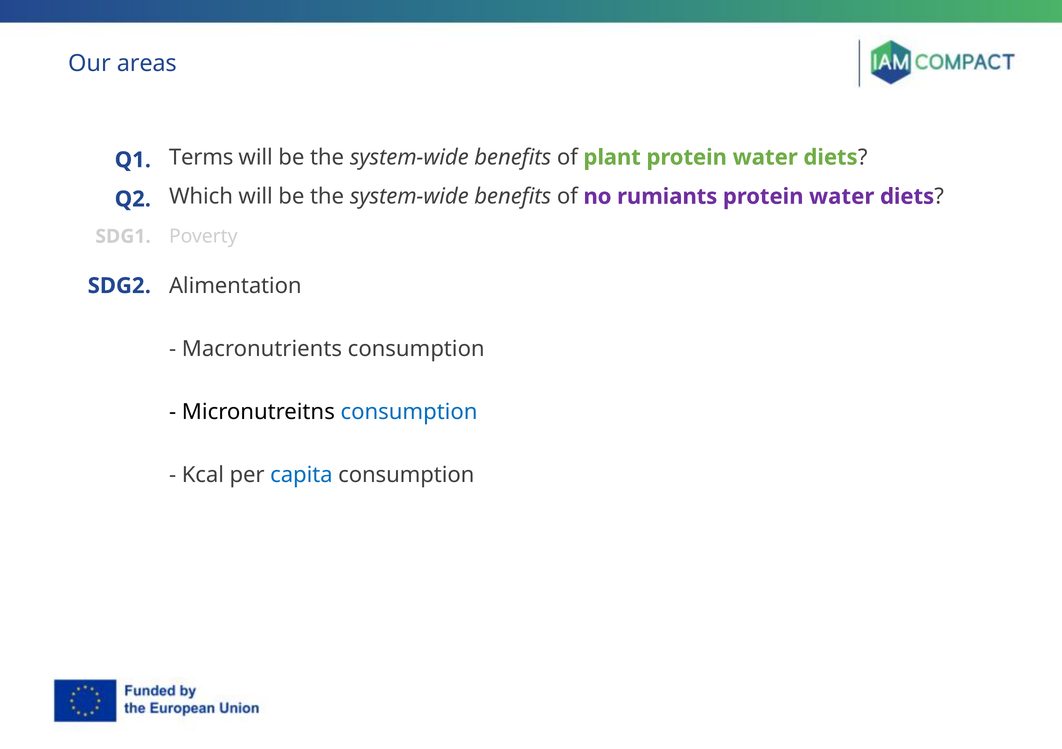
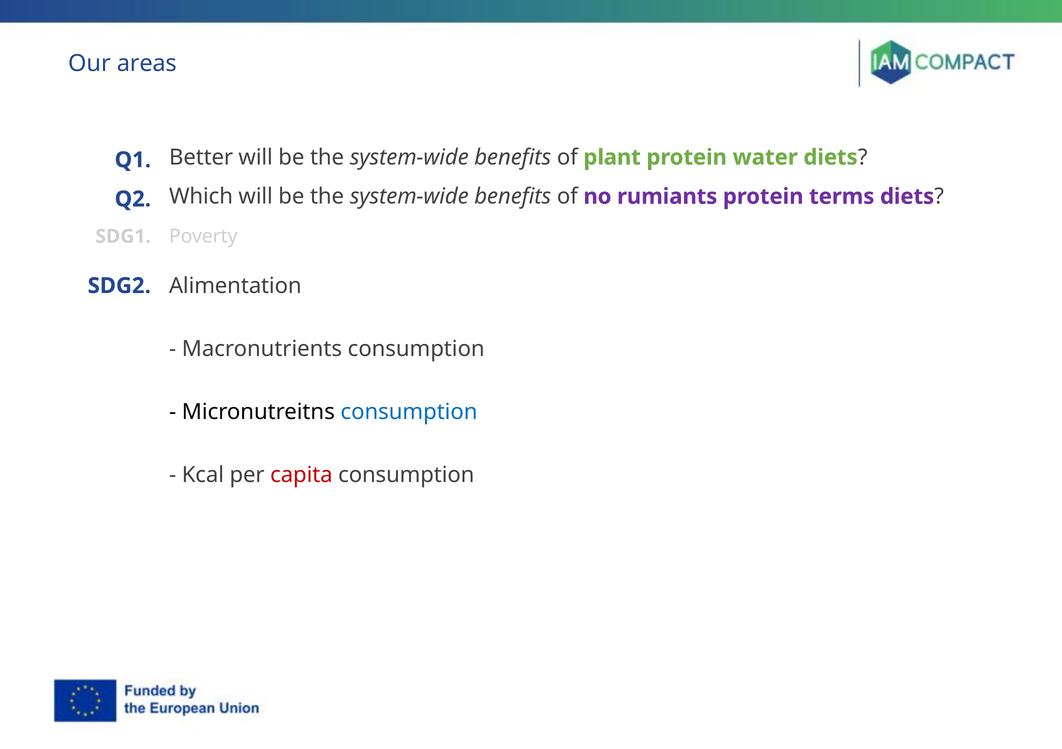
Terms: Terms -> Better (201, 157)
rumiants protein water: water -> terms (842, 197)
capita colour: blue -> red (301, 475)
